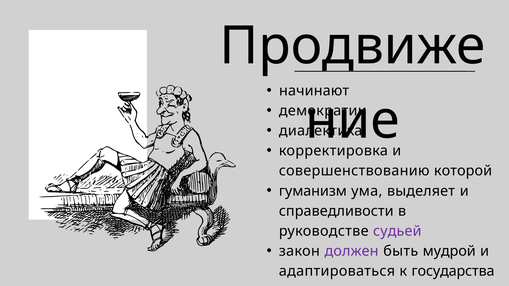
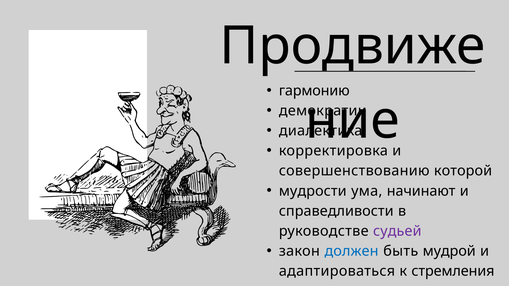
начинают: начинают -> гармонию (314, 91)
гуманизм: гуманизм -> мудрости (313, 191)
выделяет: выделяет -> начинают (421, 191)
должен colour: purple -> blue (351, 251)
государства: государства -> стремления (453, 271)
